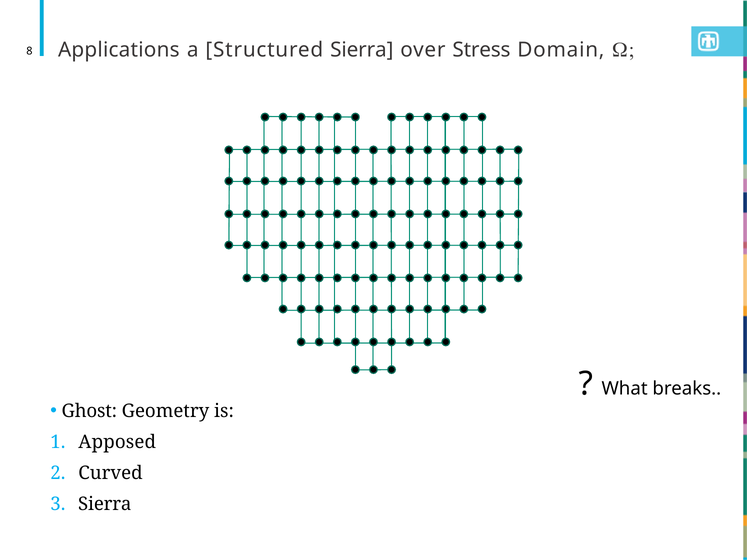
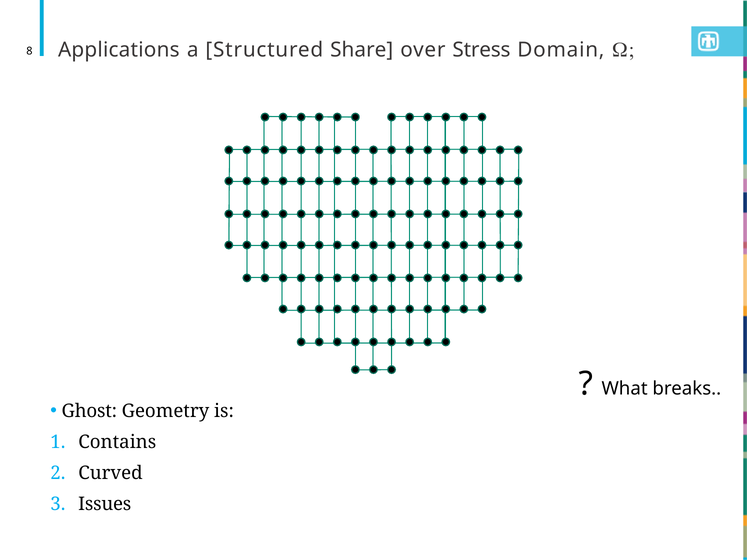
Structured Sierra: Sierra -> Share (362, 50)
Apposed: Apposed -> Contains (117, 442)
Sierra: Sierra -> Issues (105, 504)
